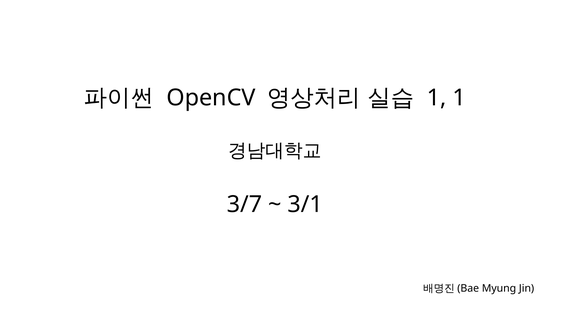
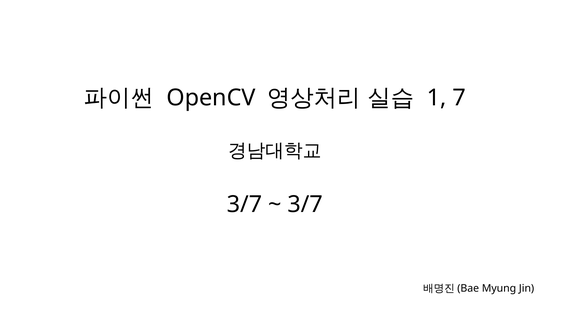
1 1: 1 -> 7 (459, 98)
3/1: 3/1 -> 3/7 (305, 204)
